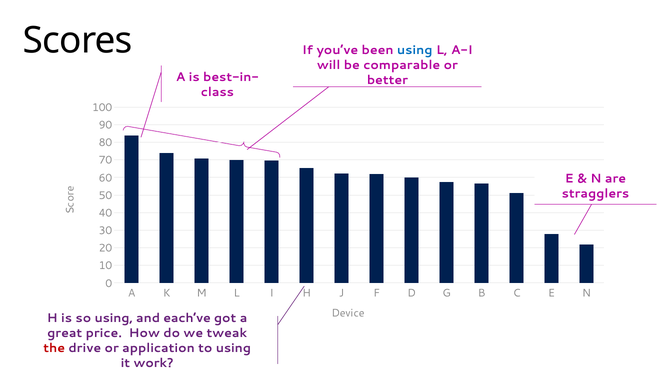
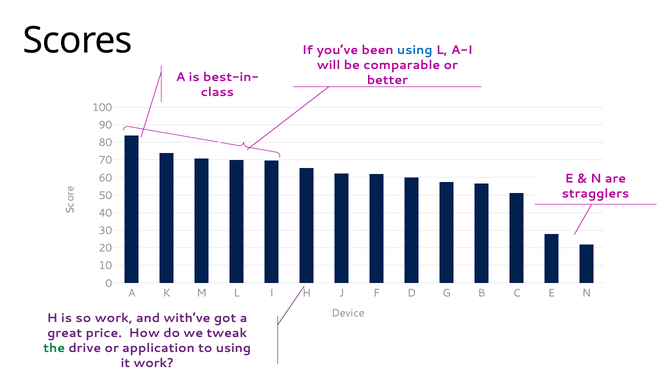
so using: using -> work (114, 318)
each’ve: each’ve -> with’ve (187, 318)
the colour: red -> green (54, 349)
